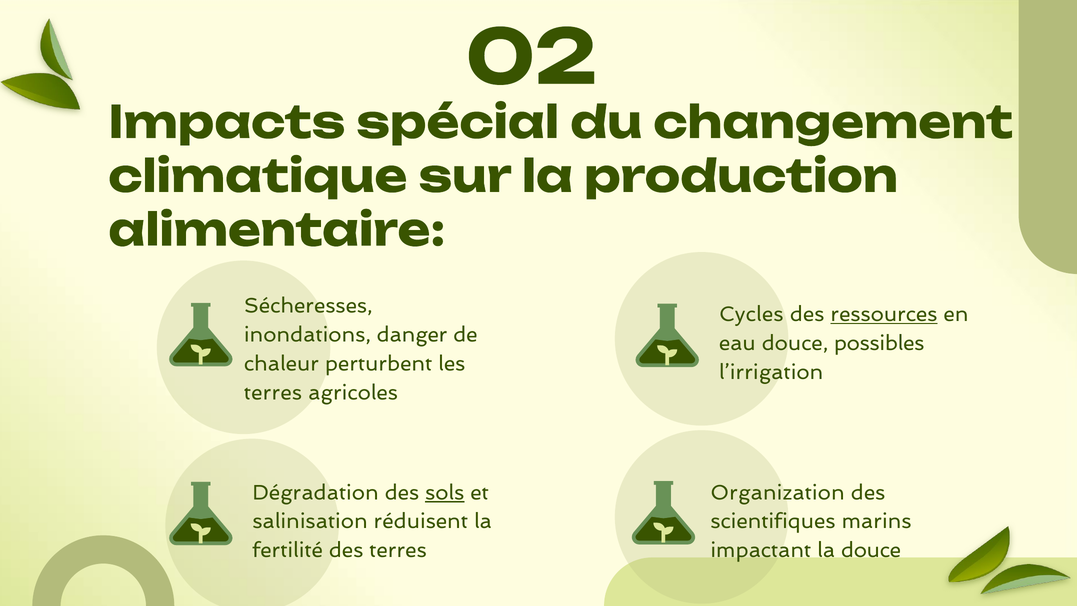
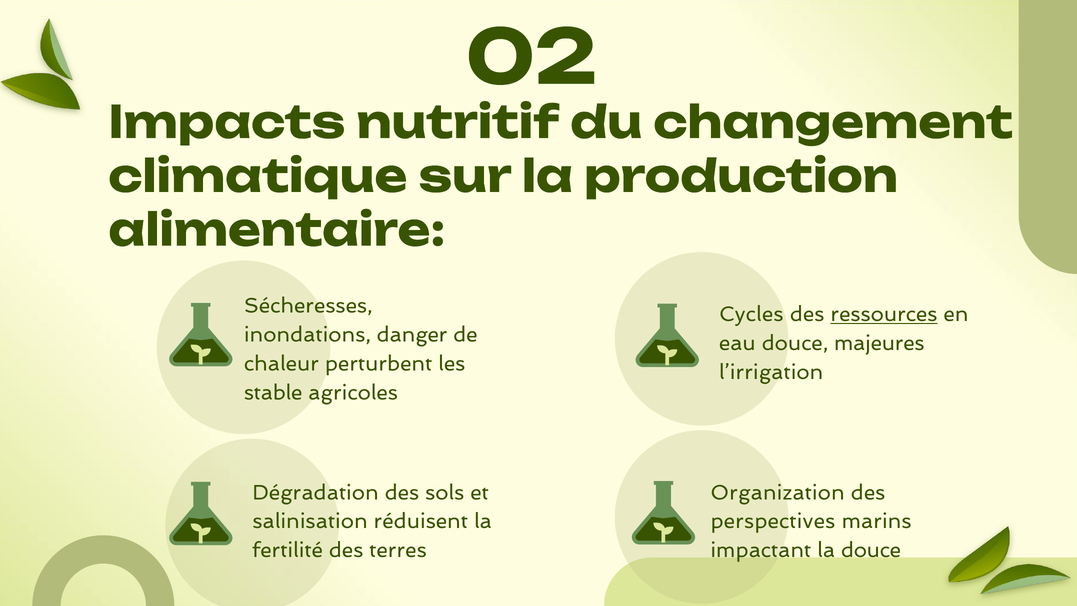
spécial: spécial -> nutritif (458, 123)
possibles: possibles -> majeures (879, 343)
terres: terres -> stable (273, 393)
sols underline: present -> none (445, 493)
scientifiques: scientifiques -> perspectives (773, 521)
